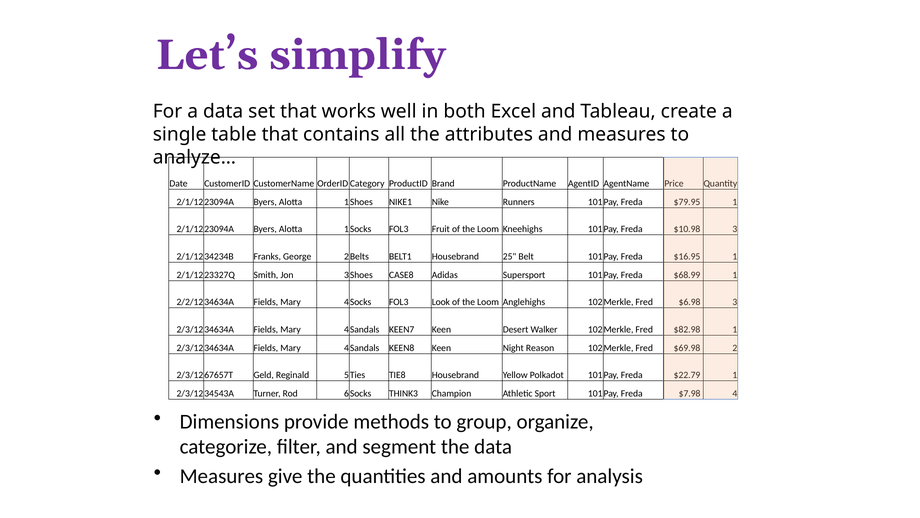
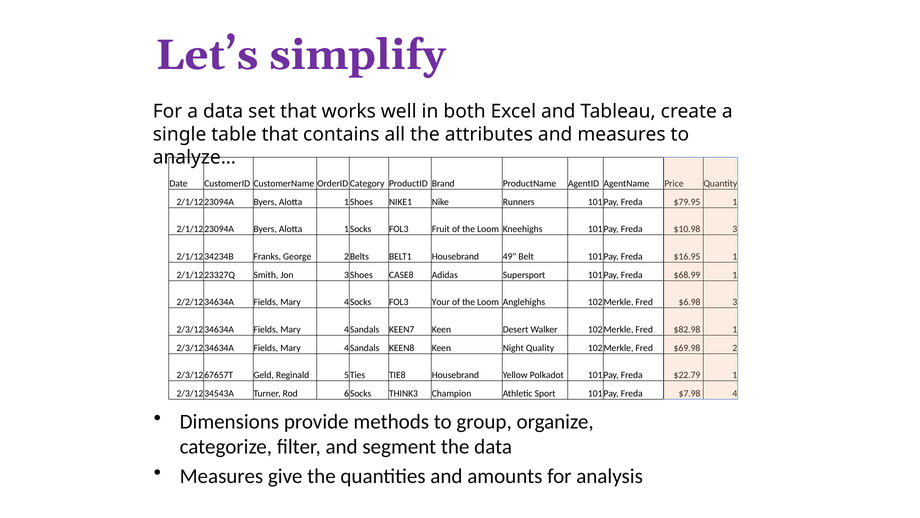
25: 25 -> 49 (510, 256)
Look: Look -> Your (441, 302)
Reason: Reason -> Quality (540, 348)
